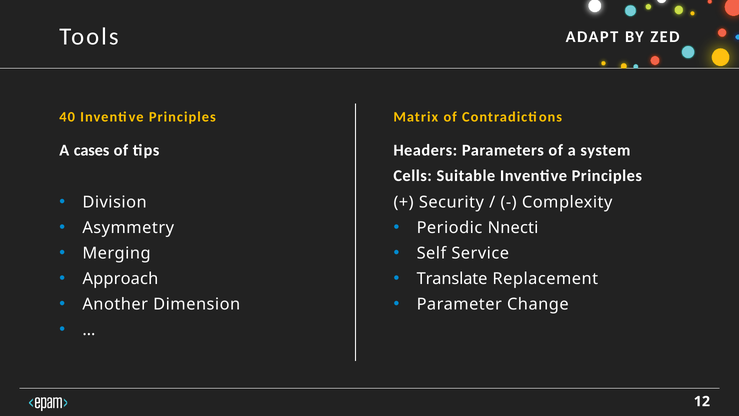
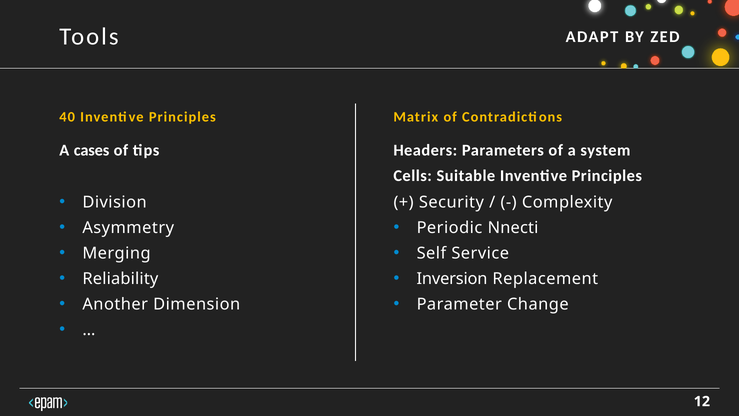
Approach: Approach -> Reliability (120, 278)
Translate: Translate -> Inversion (452, 278)
